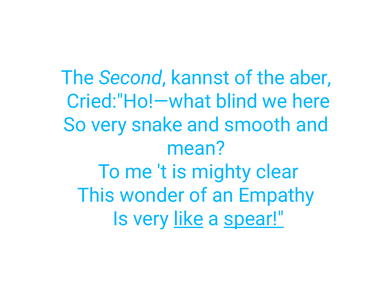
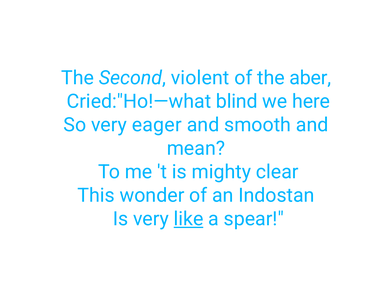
kannst: kannst -> violent (200, 78)
snake: snake -> eager (157, 125)
Empathy: Empathy -> Indostan (276, 195)
spear underline: present -> none (254, 219)
